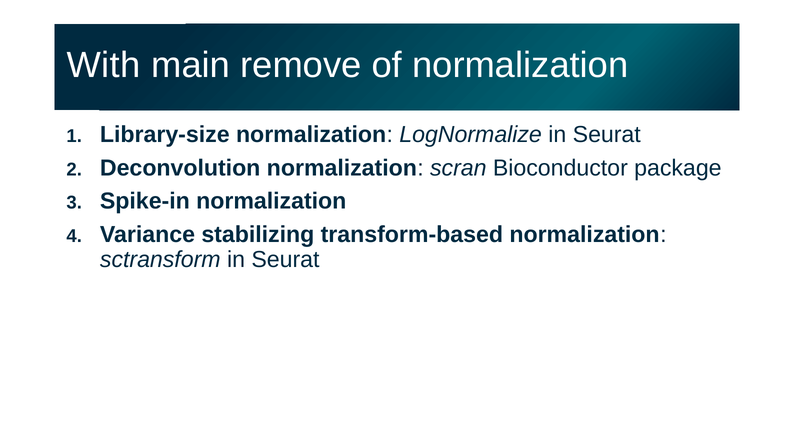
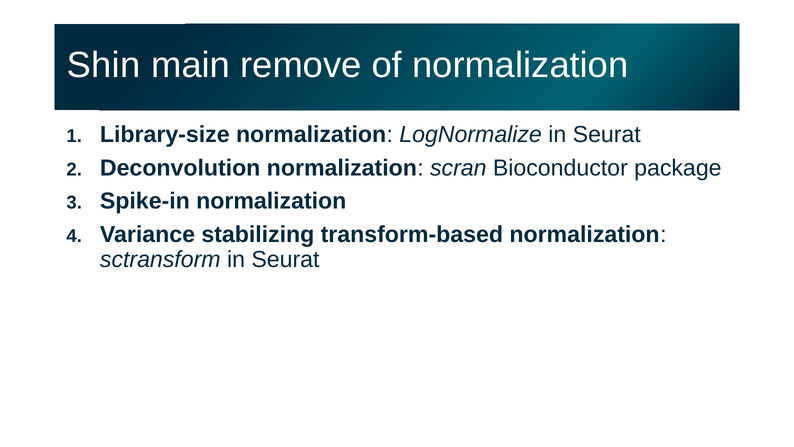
With: With -> Shin (104, 65)
